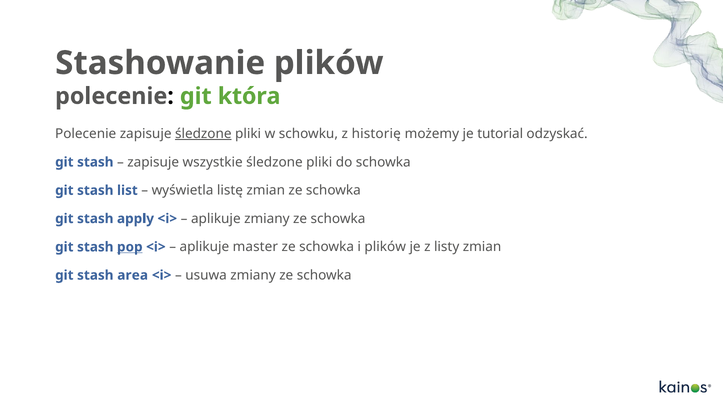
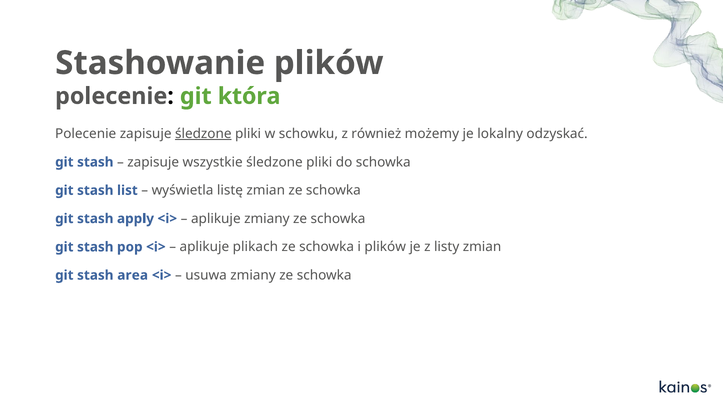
historię: historię -> również (376, 134)
tutorial: tutorial -> lokalny (500, 134)
pop underline: present -> none (130, 247)
master: master -> plikach (255, 247)
